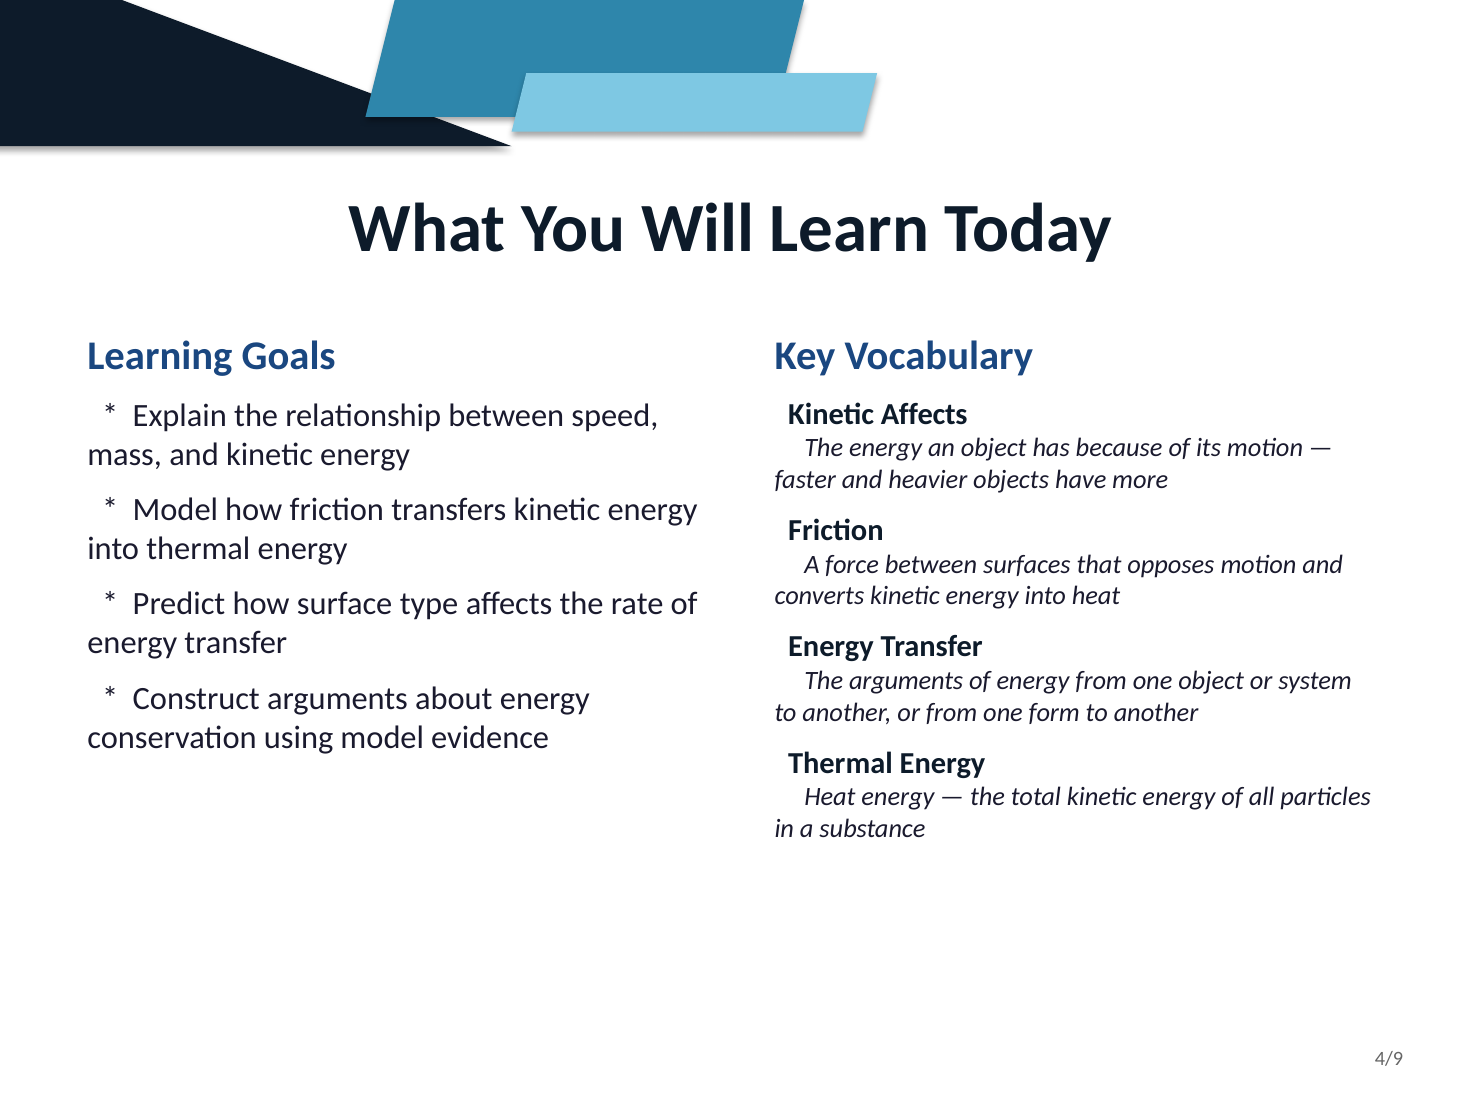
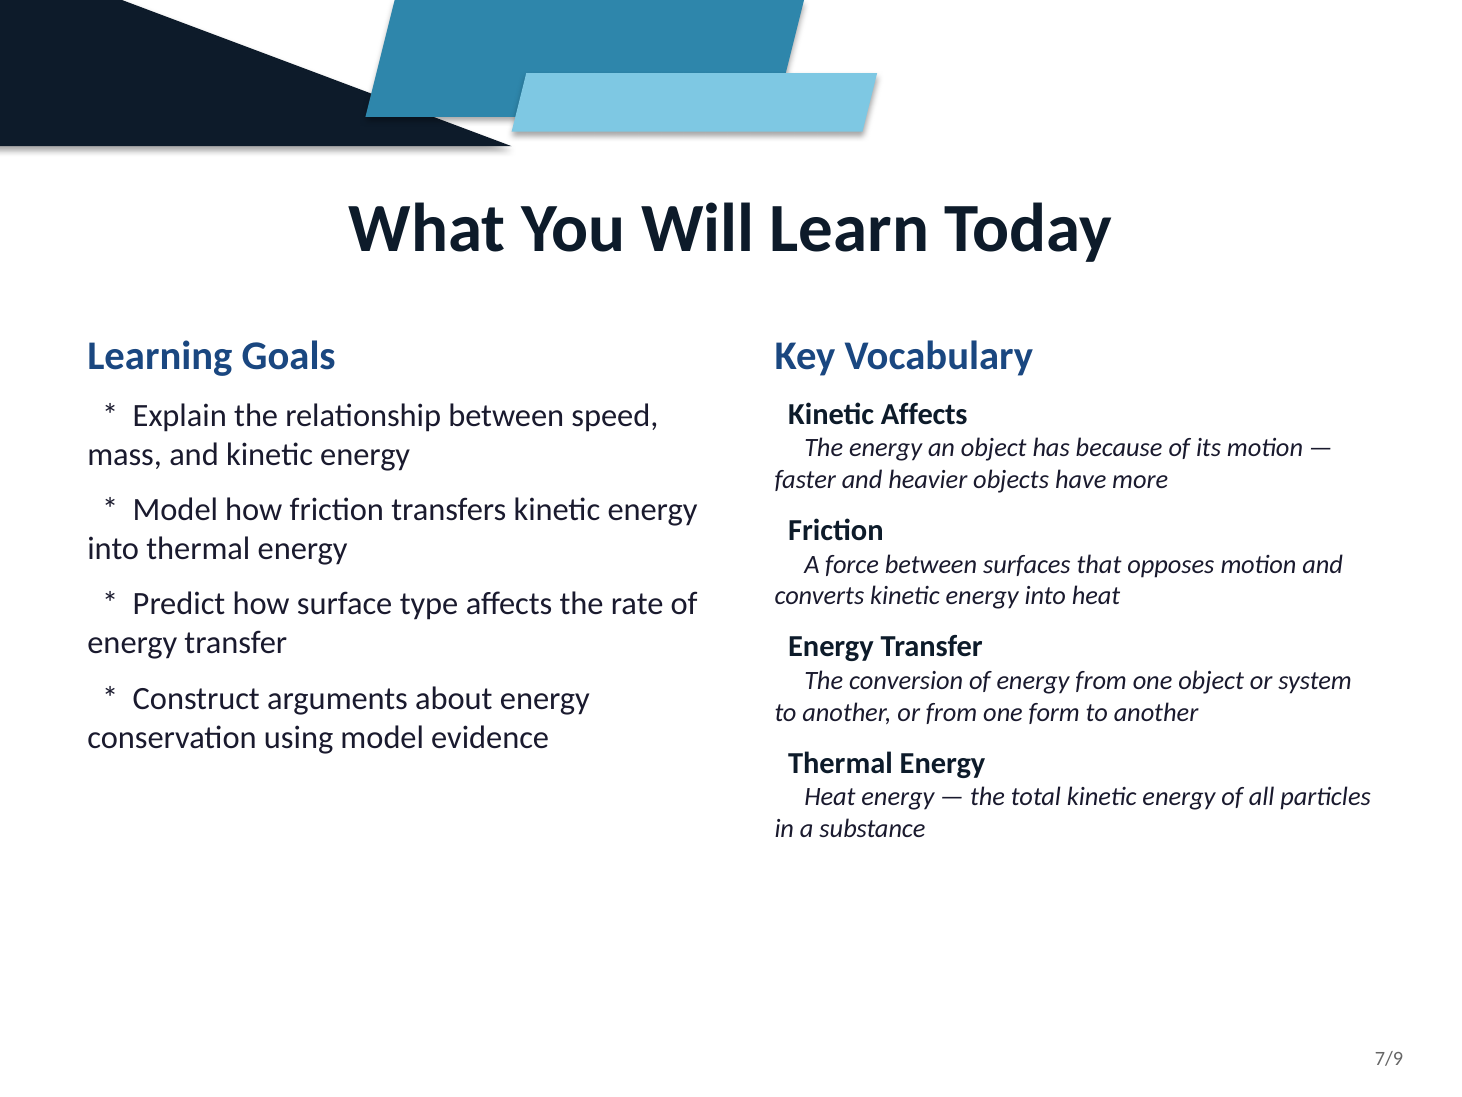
The arguments: arguments -> conversion (906, 680)
4/9: 4/9 -> 7/9 (1389, 1059)
